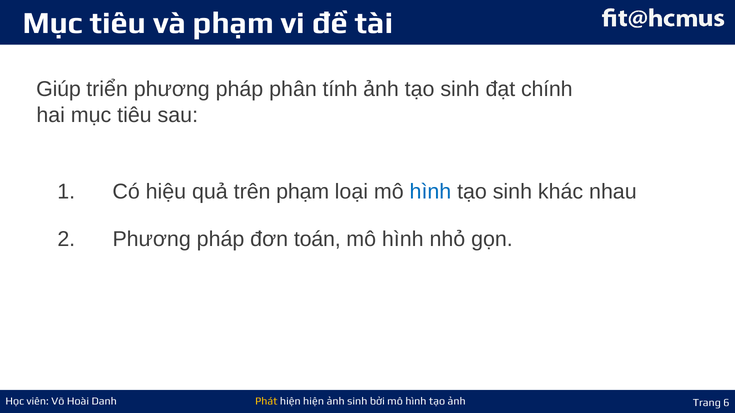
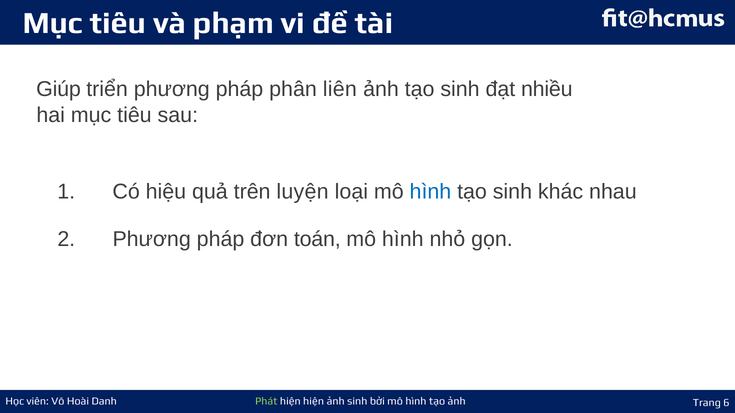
tính: tính -> liên (340, 89)
chính: chính -> nhiều (547, 89)
trên phạm: phạm -> luyện (303, 192)
Phát colour: yellow -> light green (266, 402)
